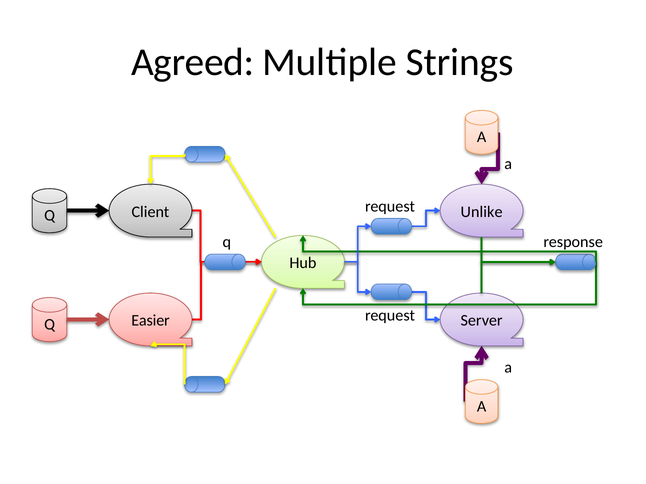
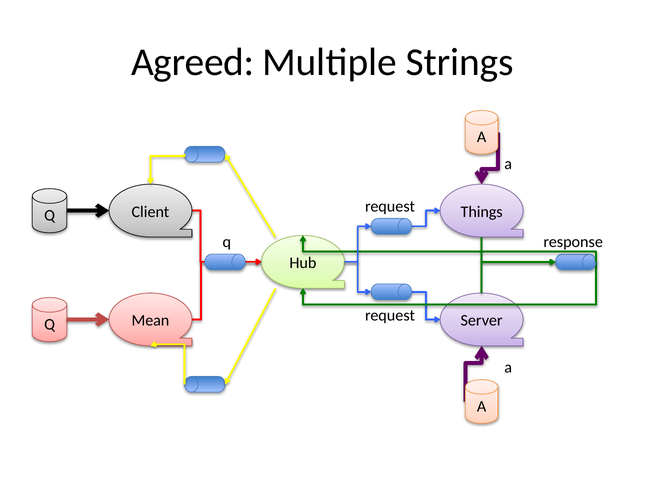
Unlike: Unlike -> Things (482, 212)
Easier: Easier -> Mean (150, 321)
